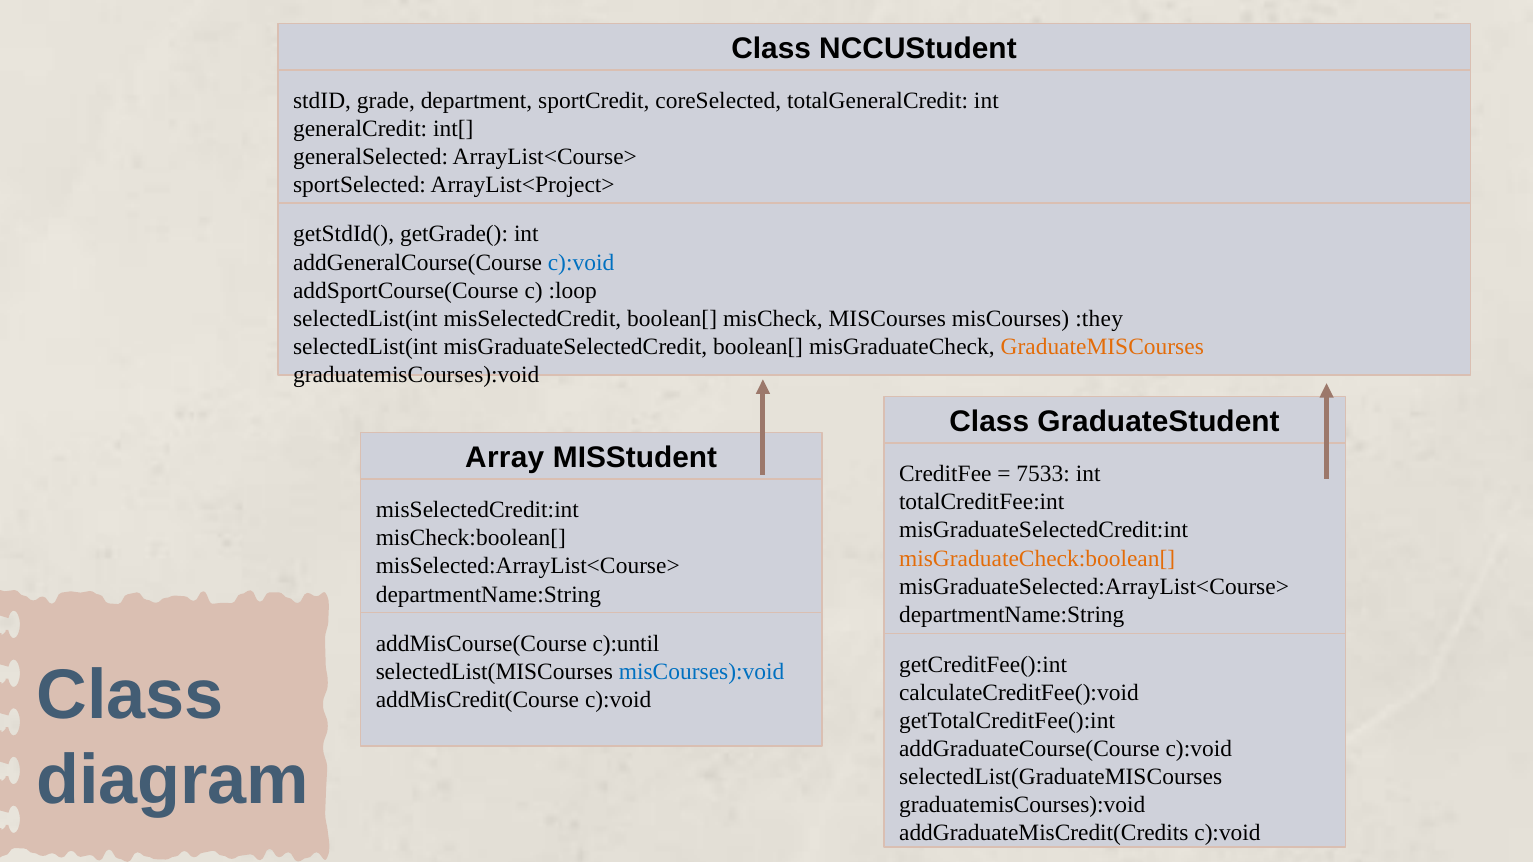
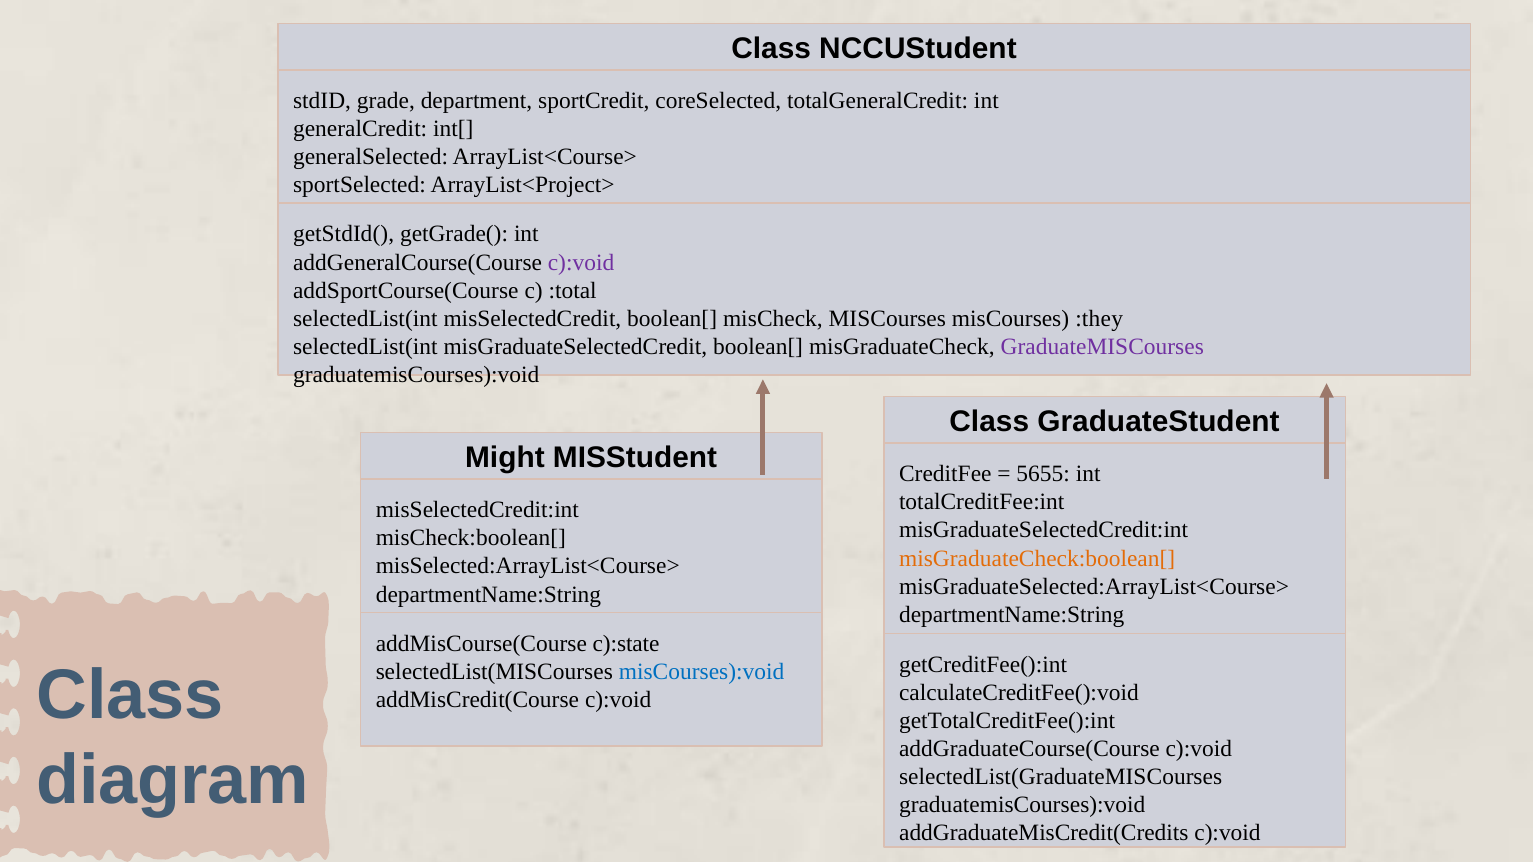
c):void colour: blue -> purple (581, 262)
:loop: :loop -> :total (573, 291)
GraduateMISCourses colour: orange -> purple (1102, 347)
Array: Array -> Might (505, 458)
7533: 7533 -> 5655 (1043, 474)
c):until: c):until -> c):state (626, 644)
